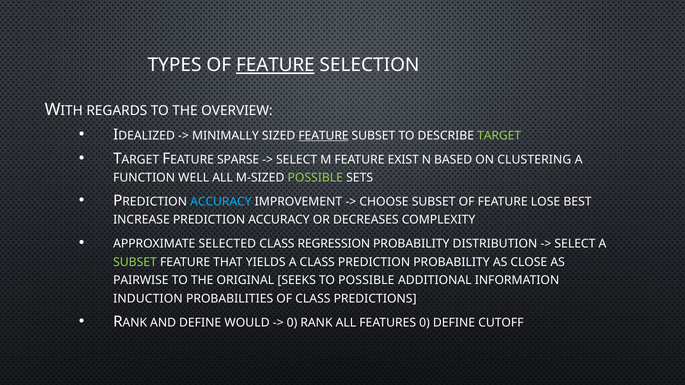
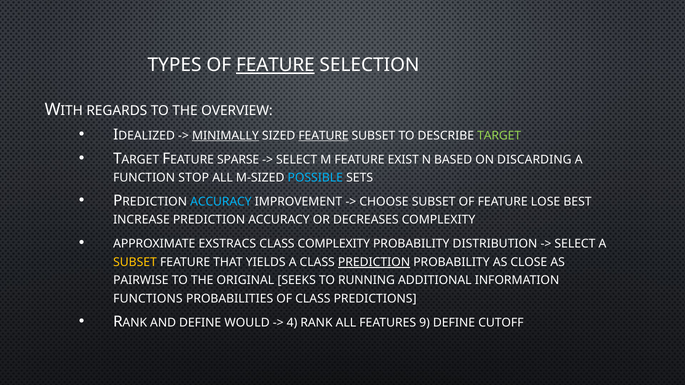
MINIMALLY underline: none -> present (225, 136)
CLUSTERING: CLUSTERING -> DISCARDING (534, 160)
WELL: WELL -> STOP (194, 178)
POSSIBLE colour: light green -> light blue (315, 178)
SELECTED: SELECTED -> EXSTRACS (227, 244)
CLASS REGRESSION: REGRESSION -> COMPLEXITY (334, 244)
SUBSET colour: light green -> yellow (135, 262)
PREDICTION underline: none -> present (374, 262)
TO POSSIBLE: POSSIBLE -> RUNNING (366, 281)
INDUCTION: INDUCTION -> FUNCTIONS (148, 299)
0: 0 -> 4 (292, 323)
FEATURES 0: 0 -> 9 (425, 323)
